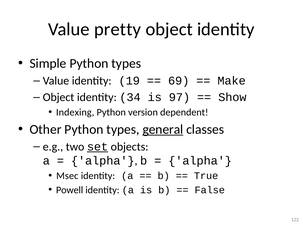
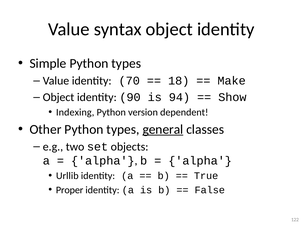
pretty: pretty -> syntax (118, 29)
19: 19 -> 70 (129, 81)
69: 69 -> 18 (179, 81)
34: 34 -> 90 (130, 97)
97: 97 -> 94 (179, 97)
set underline: present -> none (98, 147)
Msec: Msec -> Urllib (67, 176)
Powell: Powell -> Proper (70, 190)
